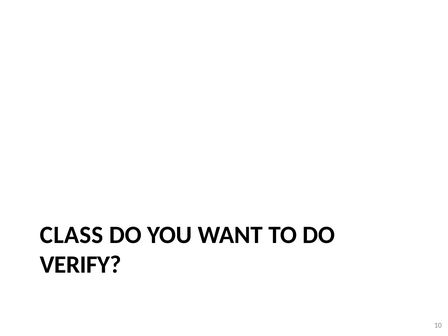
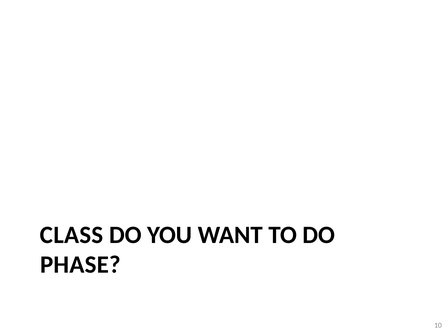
VERIFY: VERIFY -> PHASE (80, 265)
